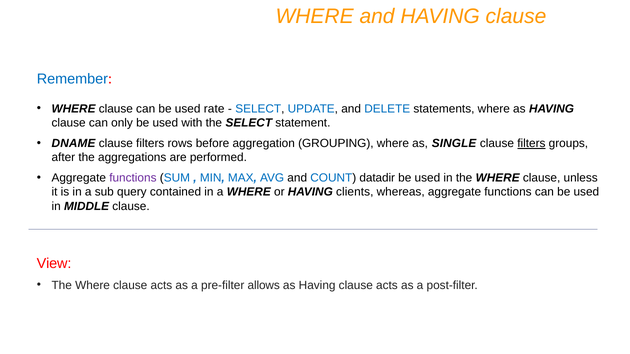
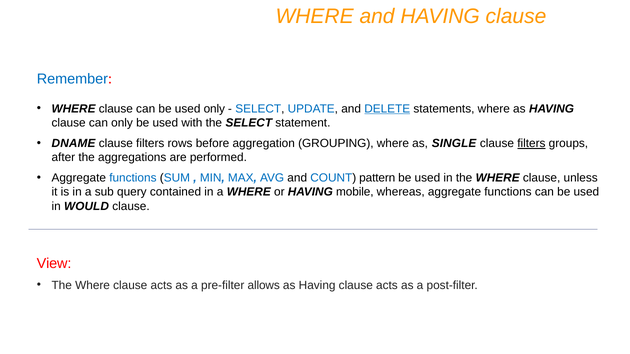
used rate: rate -> only (214, 109)
DELETE underline: none -> present (387, 109)
functions colour: purple -> blue (133, 178)
datadir: datadir -> pattern (377, 178)
clients: clients -> mobile (355, 192)
MIDDLE: MIDDLE -> WOULD (86, 206)
